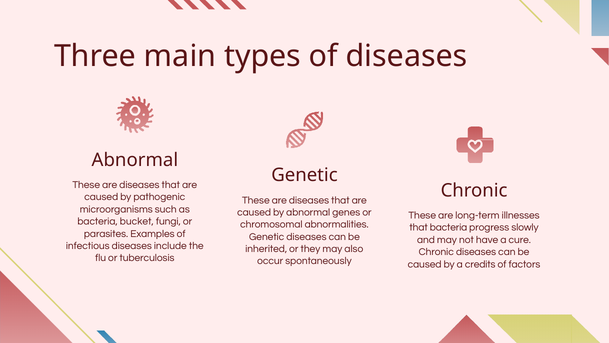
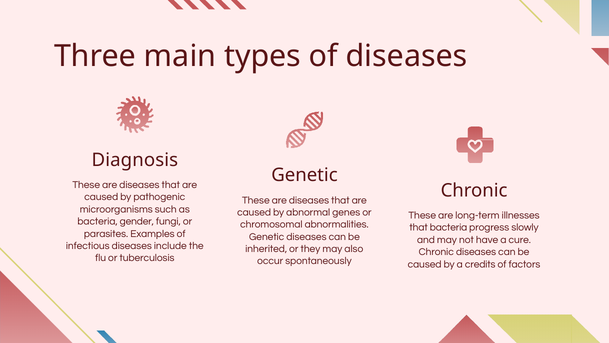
Abnormal: Abnormal -> Diagnosis (135, 160)
bucket: bucket -> gender (137, 221)
